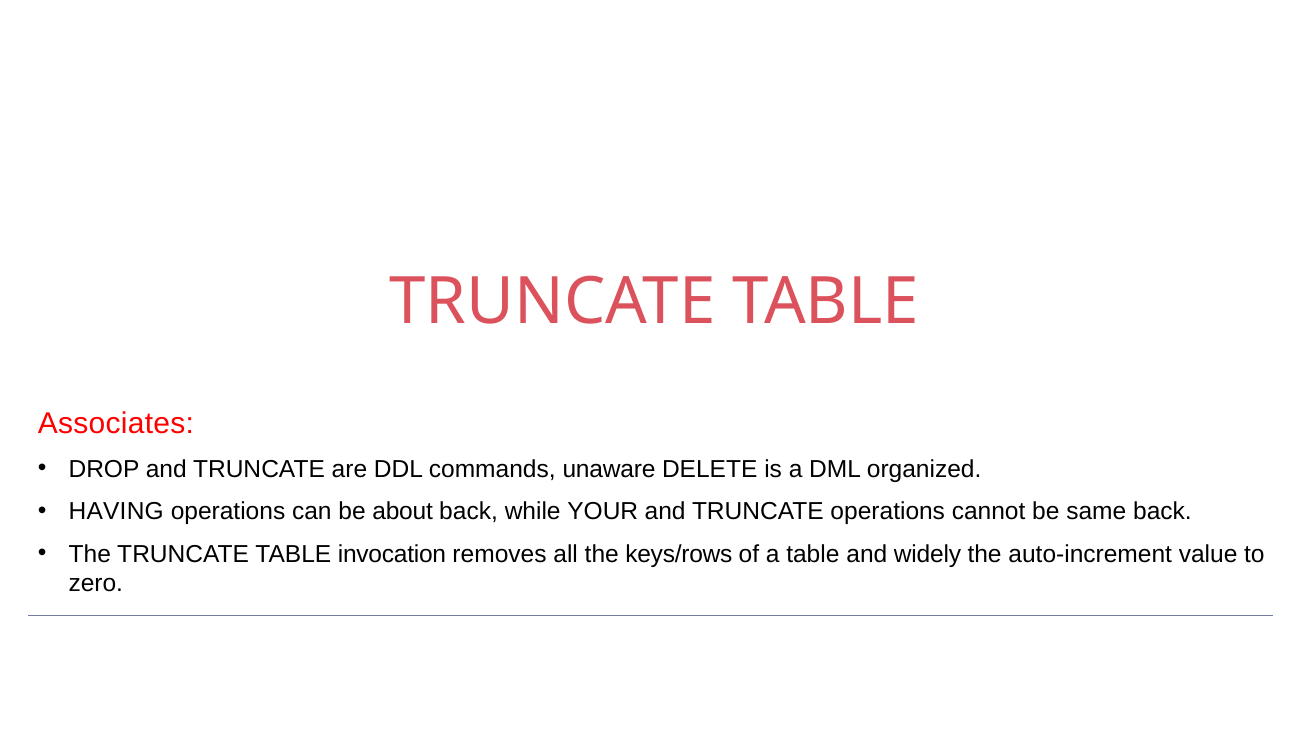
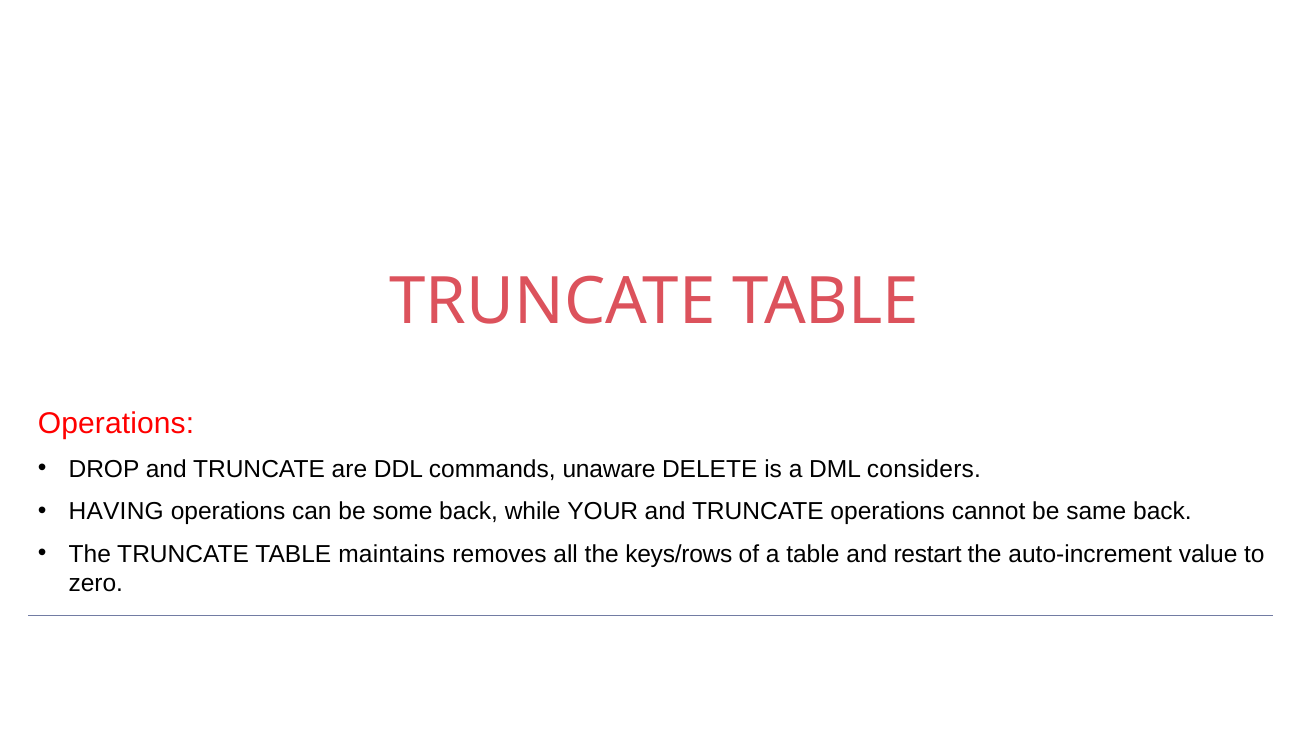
Associates: Associates -> Operations (116, 424)
organized: organized -> considers (924, 469)
about: about -> some (403, 512)
invocation: invocation -> maintains (392, 554)
widely: widely -> restart (928, 554)
